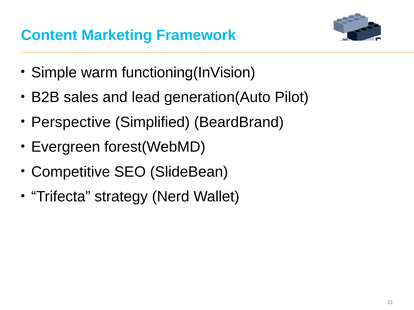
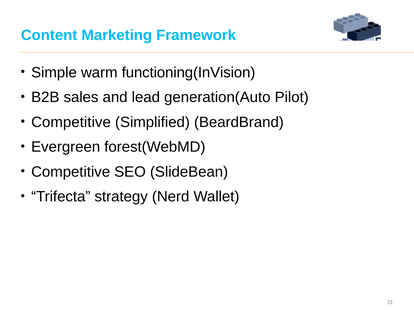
Perspective: Perspective -> Competitive (71, 122)
